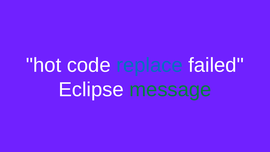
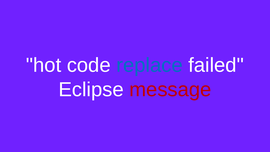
message colour: green -> red (170, 89)
